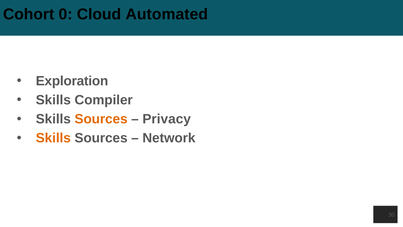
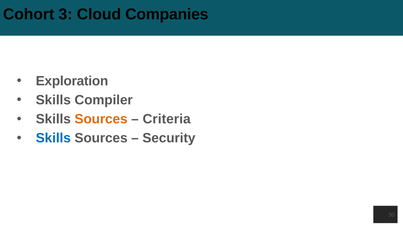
0: 0 -> 3 (66, 14)
Automated: Automated -> Companies (167, 14)
Privacy: Privacy -> Criteria (167, 119)
Skills colour: orange -> blue (53, 138)
Network: Network -> Security (169, 138)
